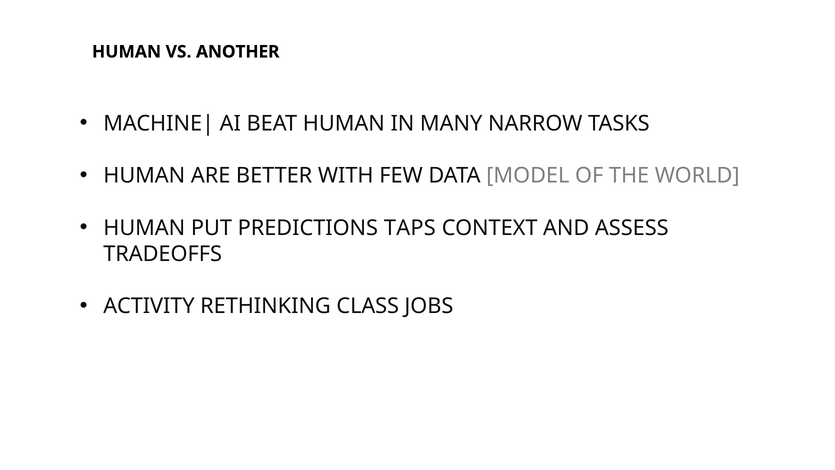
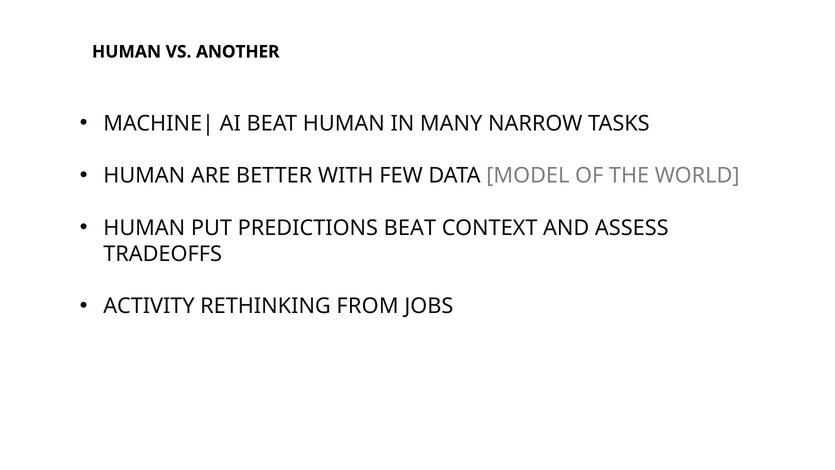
PREDICTIONS TAPS: TAPS -> BEAT (410, 228)
CLASS: CLASS -> FROM (368, 306)
